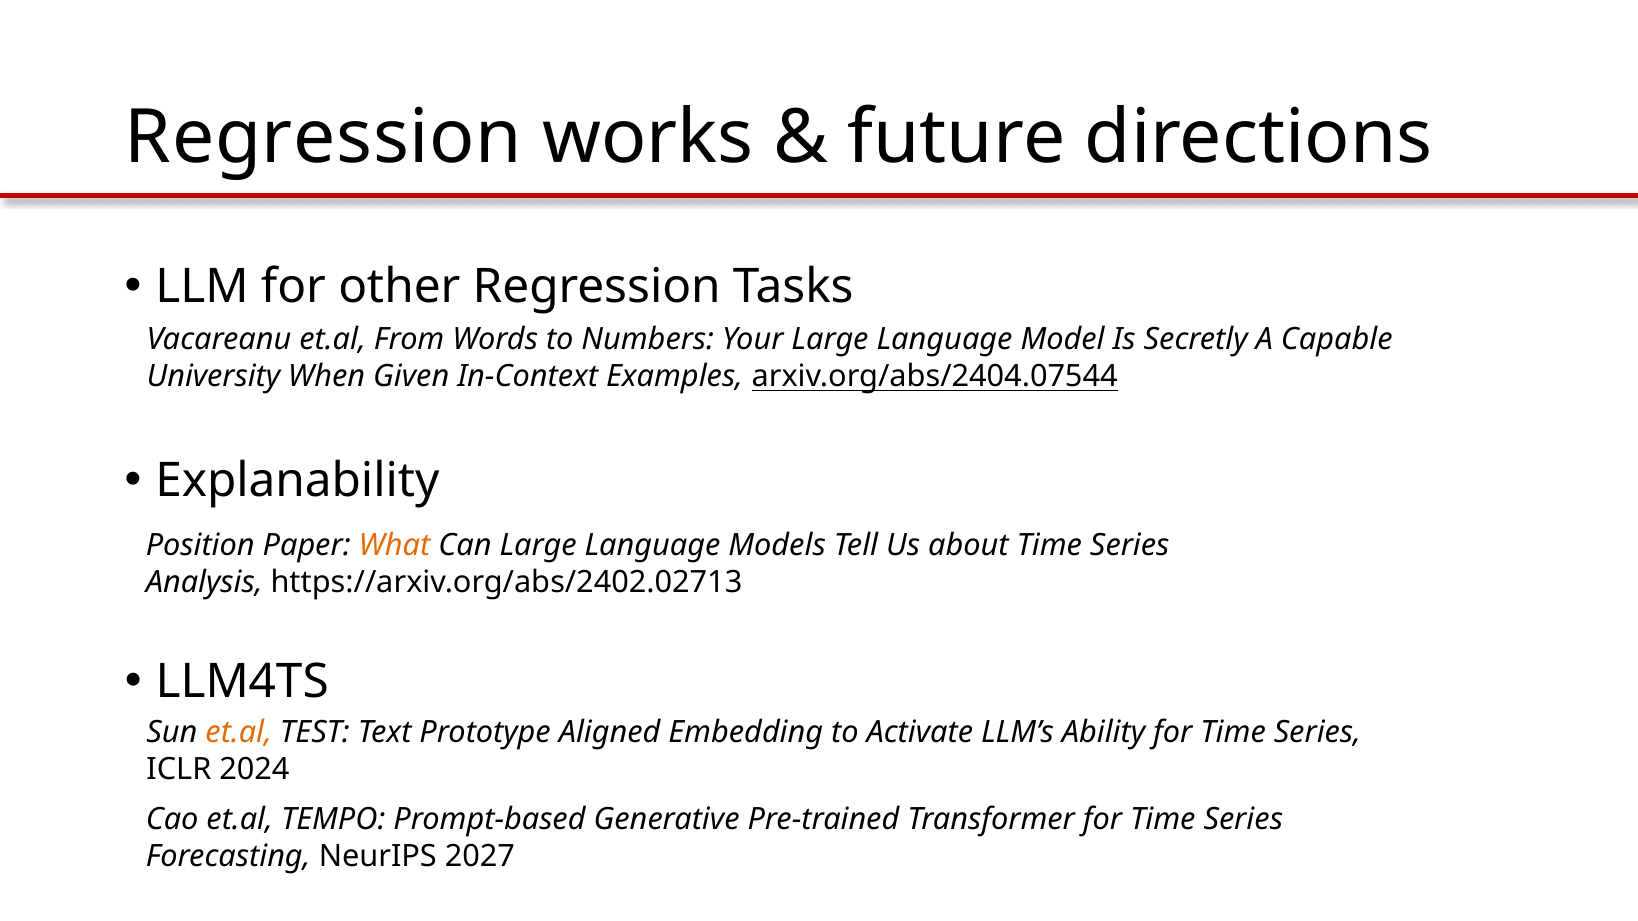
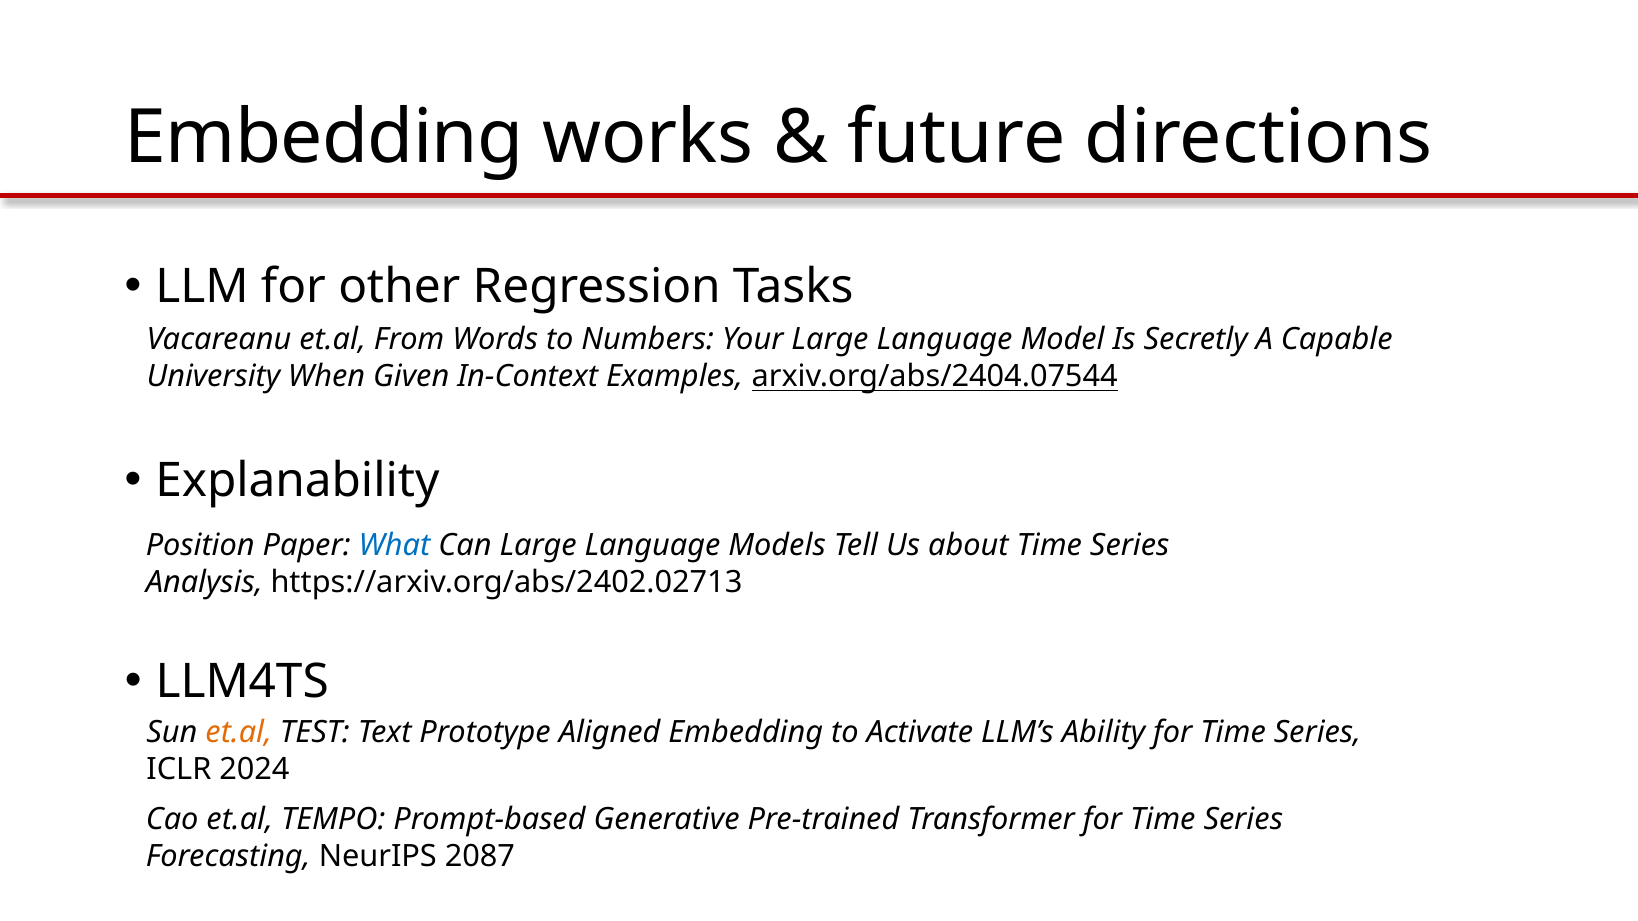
Regression: Regression -> Embedding (324, 138)
What colour: orange -> blue (394, 545)
2027: 2027 -> 2087 (480, 857)
